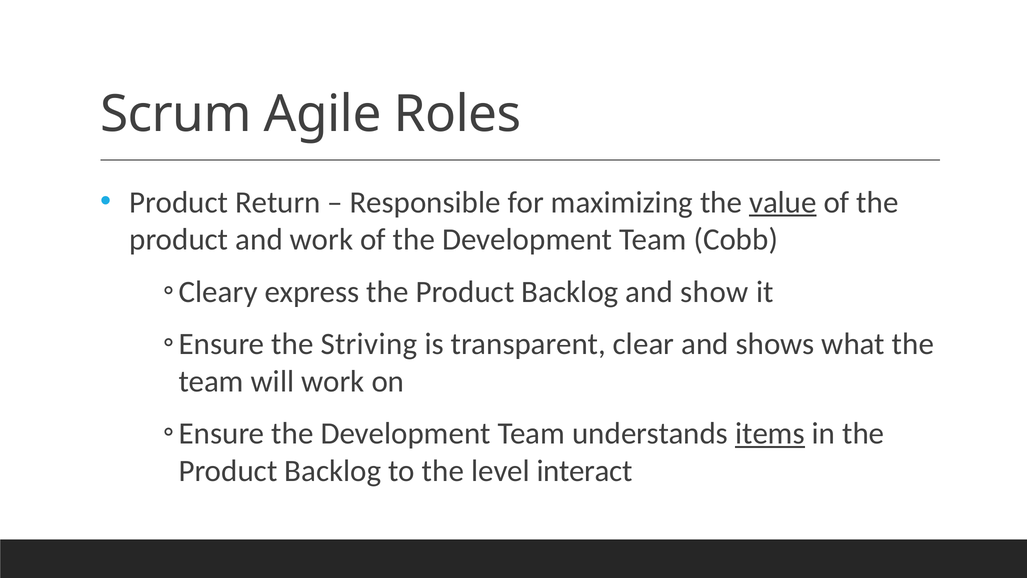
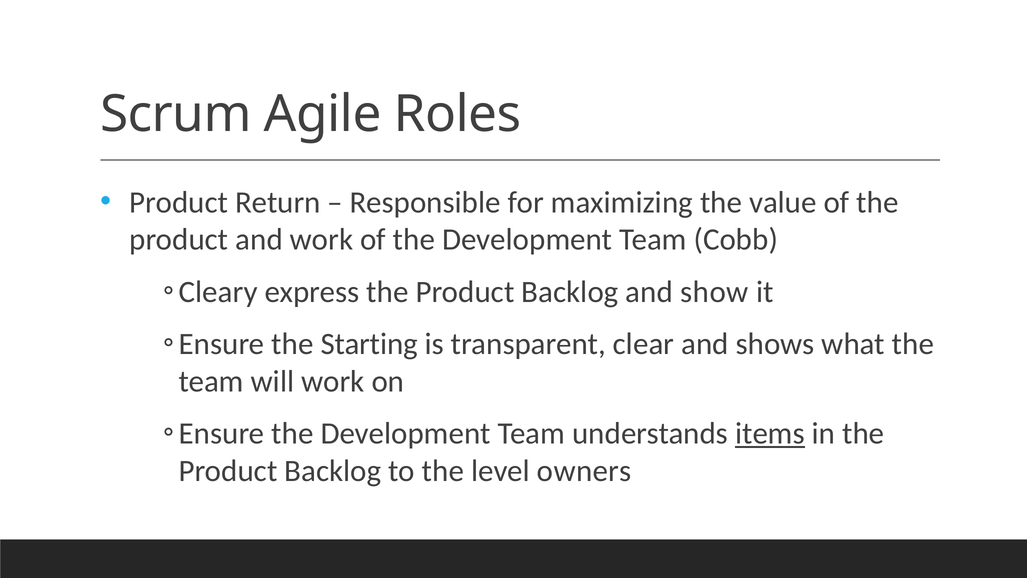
value underline: present -> none (783, 202)
Striving: Striving -> Starting (369, 344)
interact: interact -> owners (584, 471)
